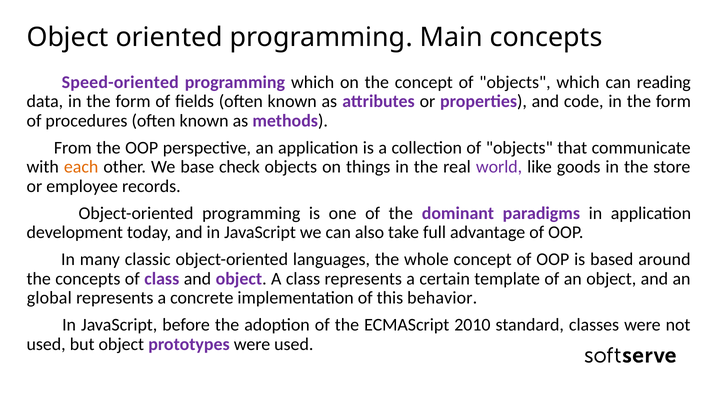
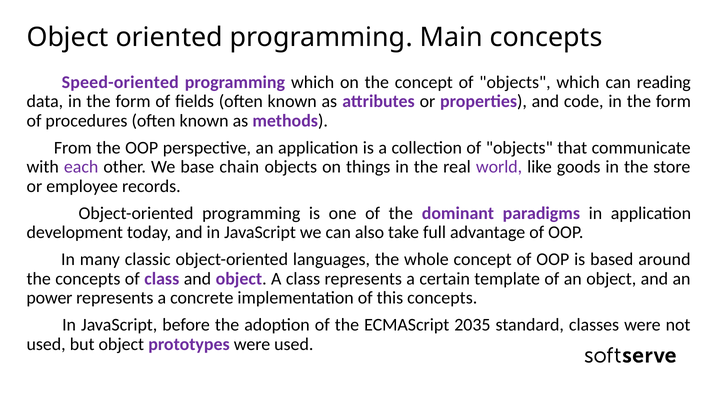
each colour: orange -> purple (81, 167)
check: check -> chain (239, 167)
global: global -> power (49, 298)
this behavior: behavior -> concepts (442, 298)
2010: 2010 -> 2035 (472, 325)
